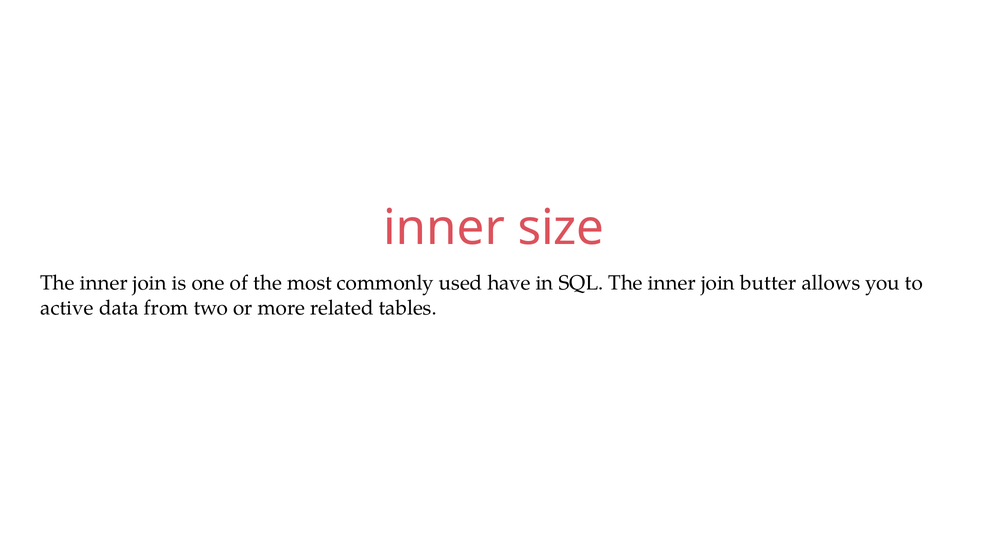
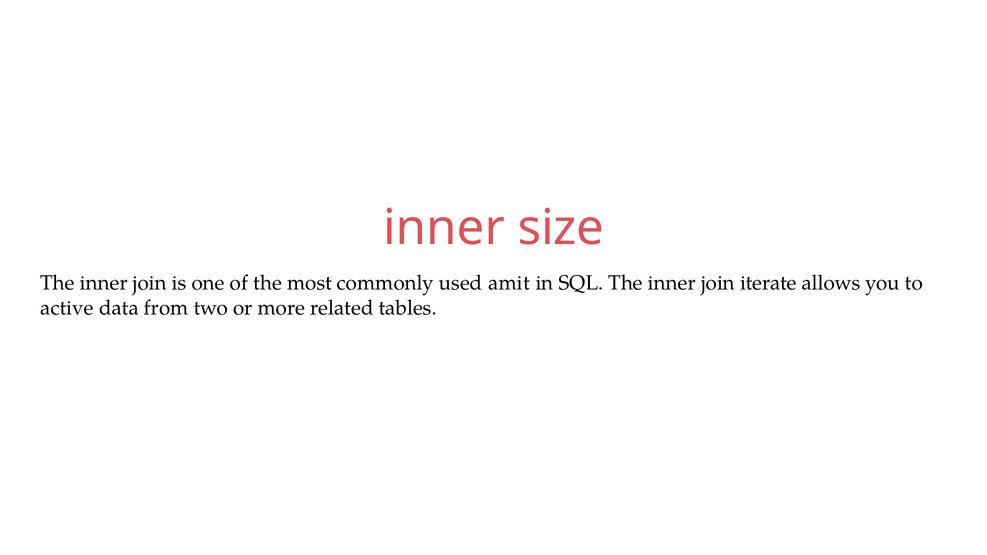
have: have -> amit (509, 283)
butter: butter -> iterate (768, 283)
